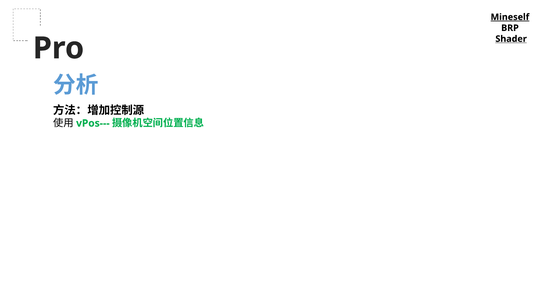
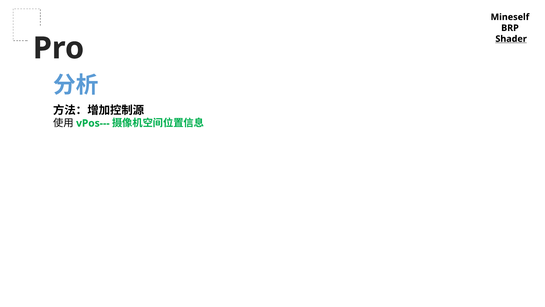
Mineself underline: present -> none (510, 17)
